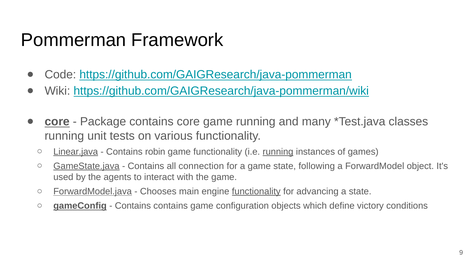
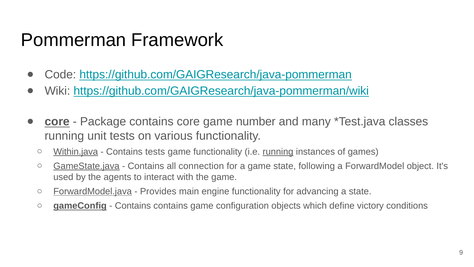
game running: running -> number (256, 121)
Linear.java: Linear.java -> Within.java (76, 151)
Contains robin: robin -> tests (155, 151)
Chooses: Chooses -> Provides (158, 191)
functionality underline: present -> none (256, 191)
